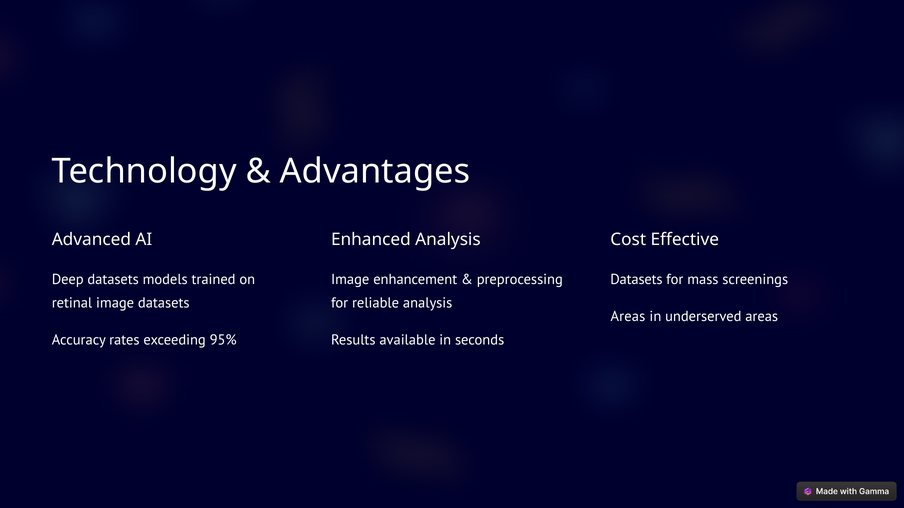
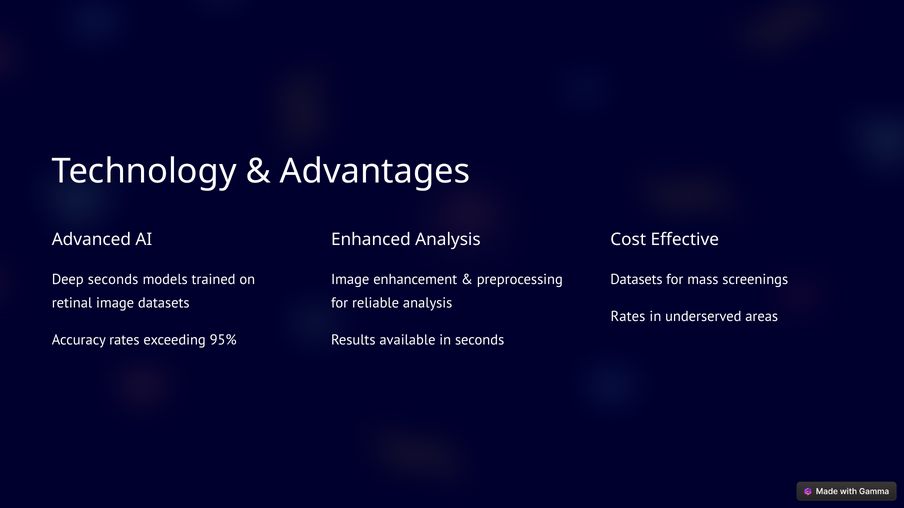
Deep datasets: datasets -> seconds (113, 280)
Areas: Areas -> Rates (628, 317)
